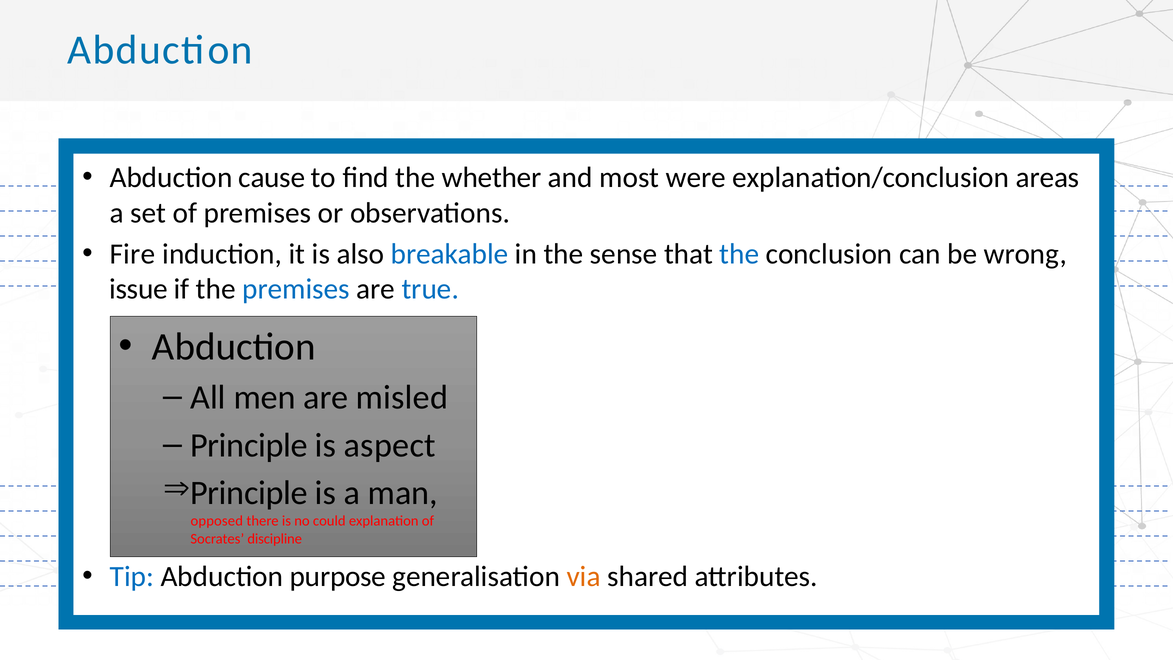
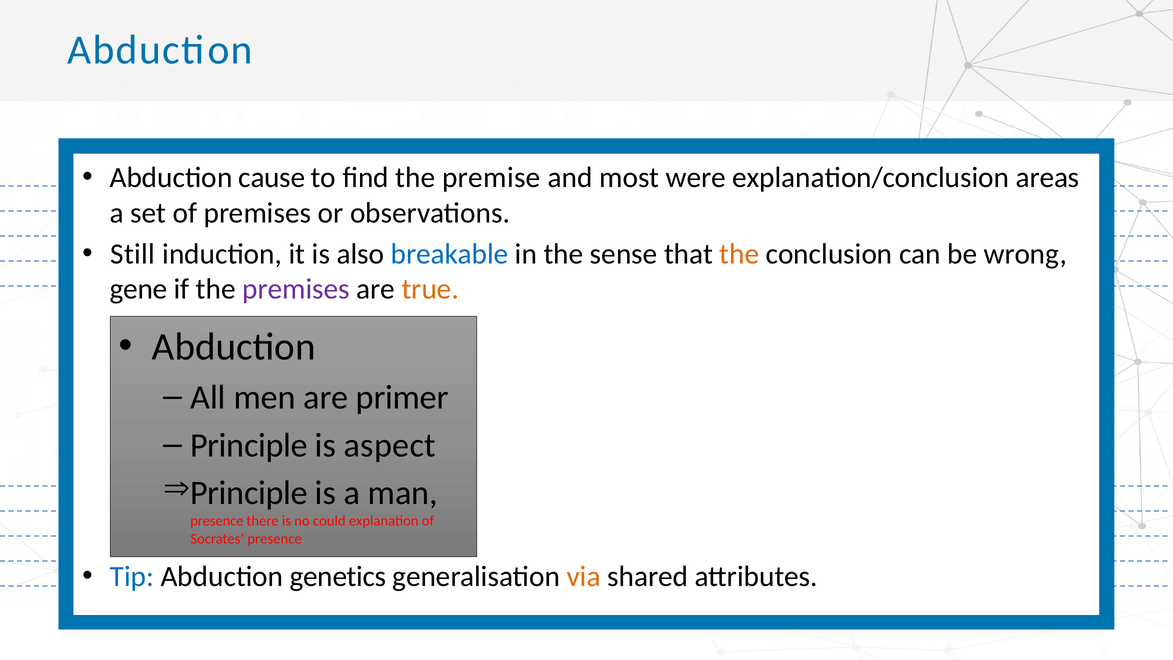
whether: whether -> premise (491, 178)
Fire: Fire -> Still (133, 254)
the colour: blue -> orange (739, 254)
issue: issue -> gene (139, 289)
premises colour: blue -> purple (296, 289)
true colour: blue -> orange (430, 289)
misled: misled -> primer (402, 397)
opposed: opposed -> presence (217, 521)
Socrates discipline: discipline -> presence (275, 539)
purpose: purpose -> genetics (338, 576)
